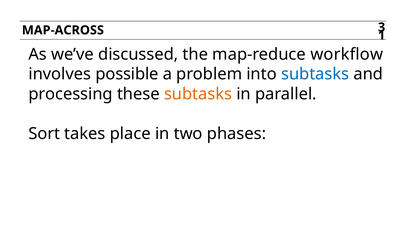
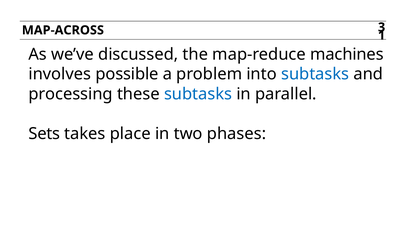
workflow: workflow -> machines (347, 54)
subtasks colour: orange -> blue (198, 94)
Sort: Sort -> Sets (44, 134)
